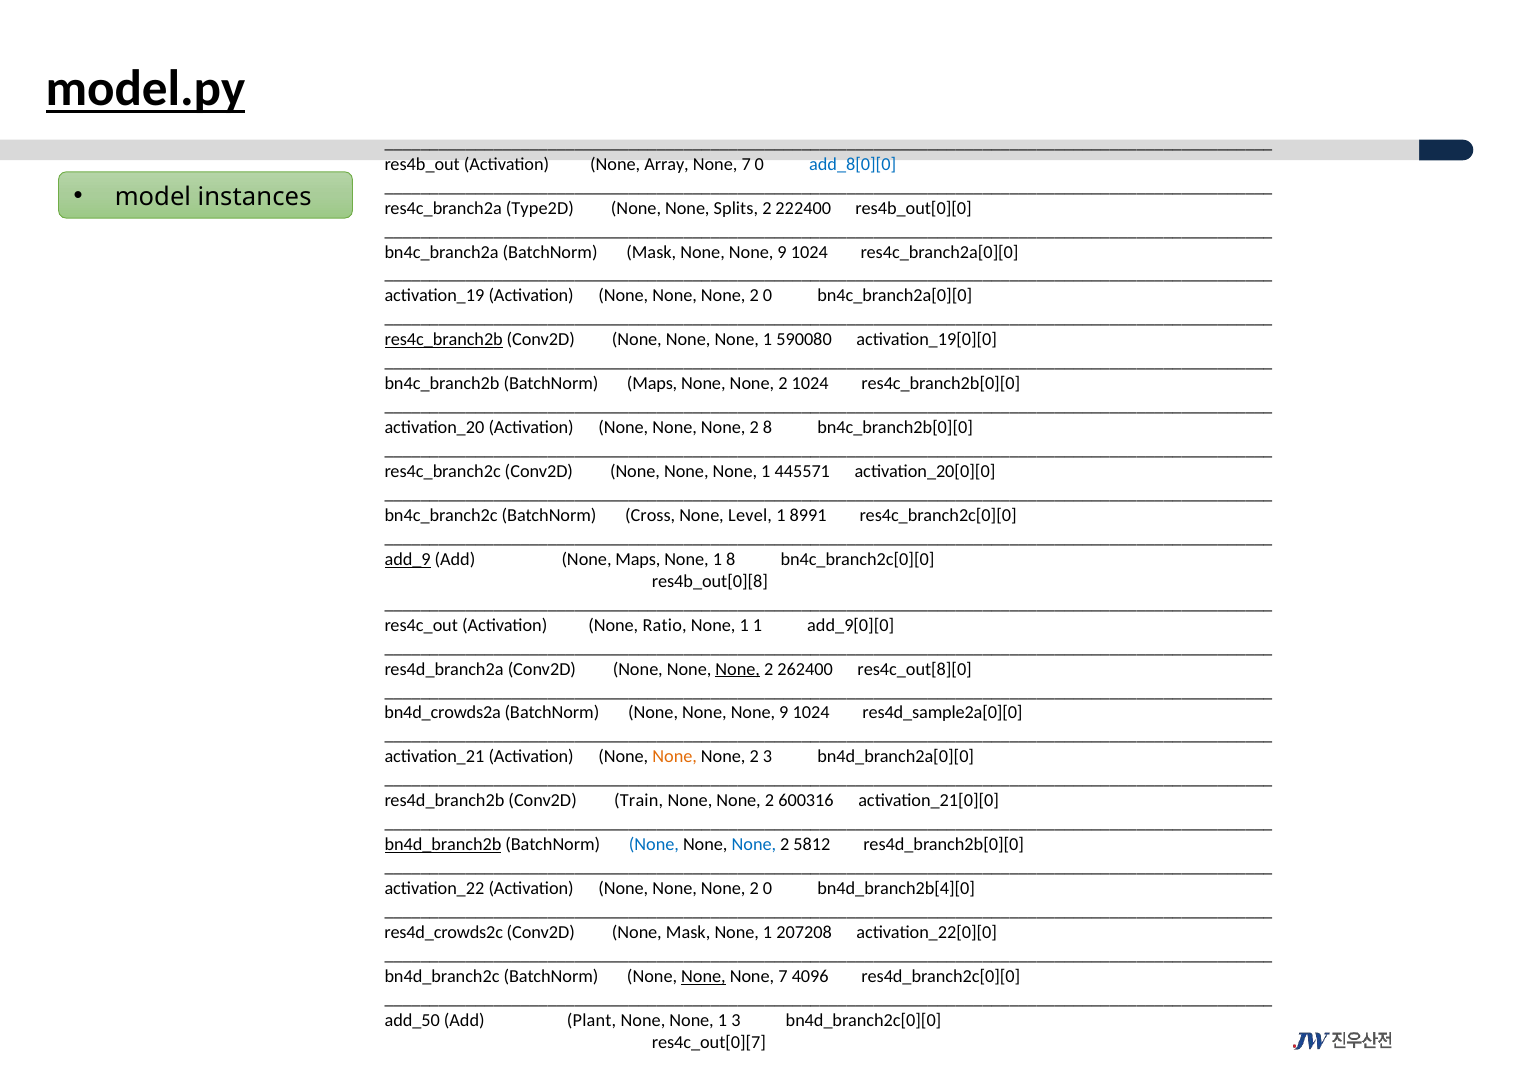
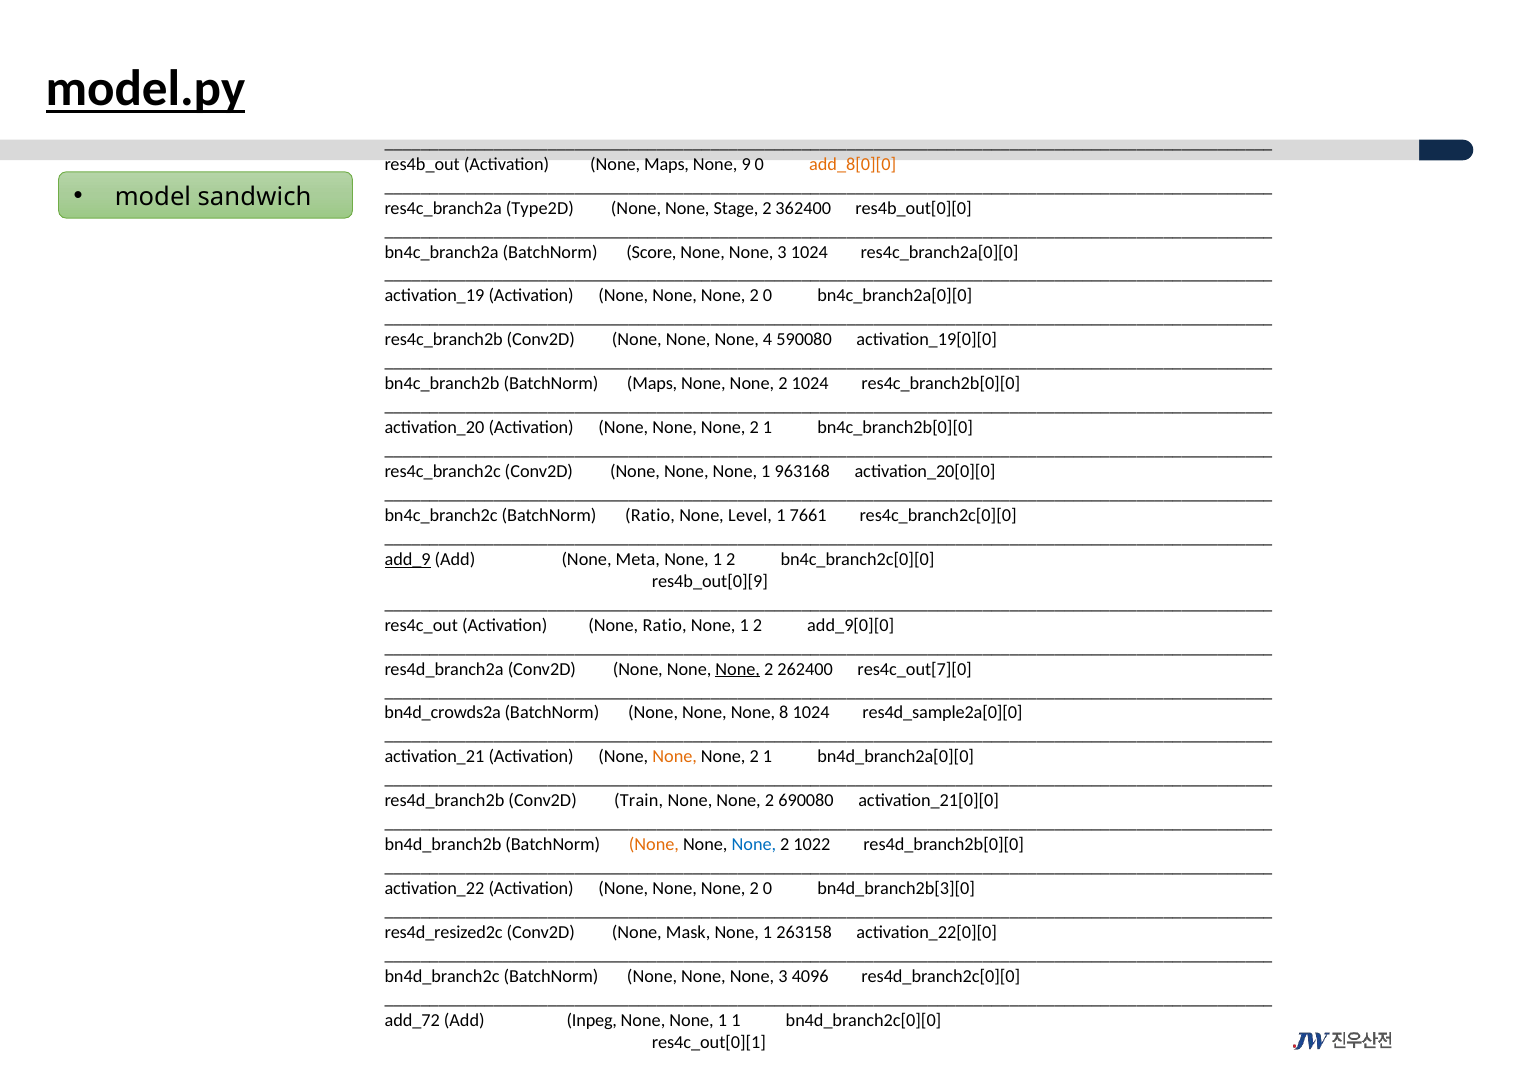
None Array: Array -> Maps (667, 164)
7: 7 -> 9 (746, 164)
add_8[0][0 colour: blue -> orange (853, 164)
instances: instances -> sandwich (255, 197)
Splits: Splits -> Stage (736, 208)
222400: 222400 -> 362400 (803, 208)
BatchNorm Mask: Mask -> Score (651, 252)
9: 9 -> 3 (782, 252)
res4c_branch2b underline: present -> none (444, 340)
1: 1 -> 4 (768, 340)
8: 8 -> 1 (768, 428)
445571: 445571 -> 963168 (802, 472)
BatchNorm Cross: Cross -> Ratio (650, 516)
8991: 8991 -> 7661 (808, 516)
None Maps: Maps -> Meta (638, 560)
8: 8 -> 2 (731, 560)
res4b_out[0][8: res4b_out[0][8 -> res4b_out[0][9 (710, 581)
1: 1 -> 2 (758, 625)
res4c_out[8][0: res4c_out[8][0 -> res4c_out[7][0 (915, 669)
None None None 9: 9 -> 8 (784, 713)
3: 3 -> 1 (768, 757)
600316: 600316 -> 690080 (806, 801)
bn4d_branch2b underline: present -> none (443, 845)
None colour: blue -> orange (654, 845)
5812: 5812 -> 1022 (812, 845)
bn4d_branch2b[4][0: bn4d_branch2b[4][0 -> bn4d_branch2b[3][0 (896, 889)
res4d_crowds2c: res4d_crowds2c -> res4d_resized2c (444, 933)
207208: 207208 -> 263158 (804, 933)
None underline: present -> none (703, 977)
7: 7 -> 3 (783, 977)
add_50: add_50 -> add_72 (412, 1021)
Plant: Plant -> Inpeg (592, 1021)
1 3: 3 -> 1 (736, 1021)
res4c_out[0][7: res4c_out[0][7 -> res4c_out[0][1 (709, 1043)
